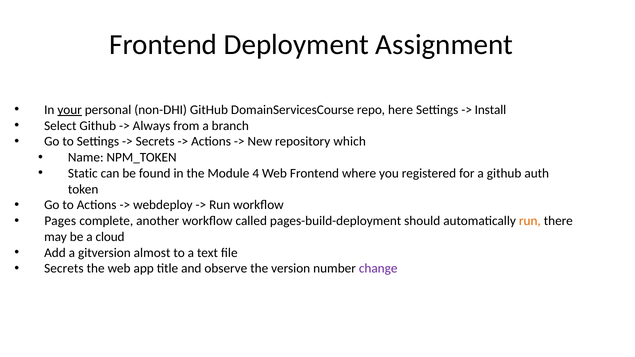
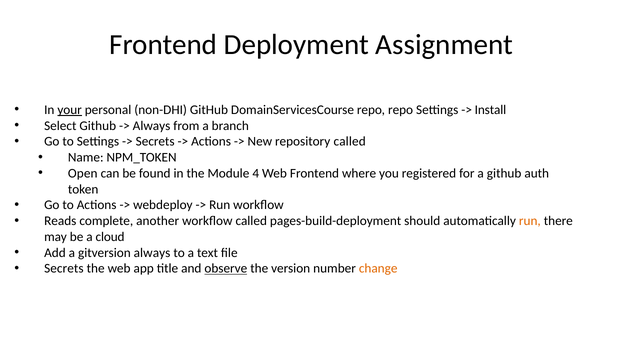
repo here: here -> repo (401, 110)
repository which: which -> called (350, 142)
Static: Static -> Open (83, 173)
Pages: Pages -> Reads (60, 221)
gitversion almost: almost -> always (152, 253)
observe underline: none -> present (226, 269)
change colour: purple -> orange (378, 269)
